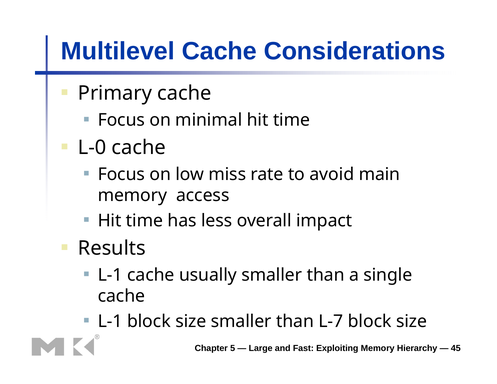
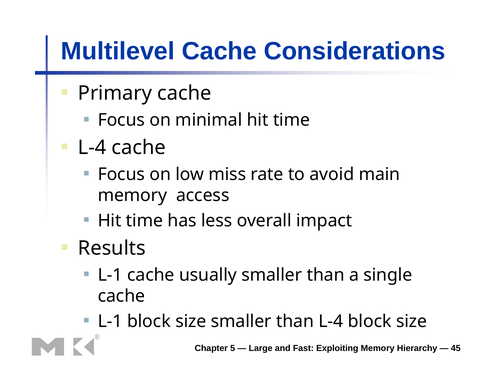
L-0: L-0 -> L-4 (92, 148)
than L-7: L-7 -> L-4 (331, 321)
